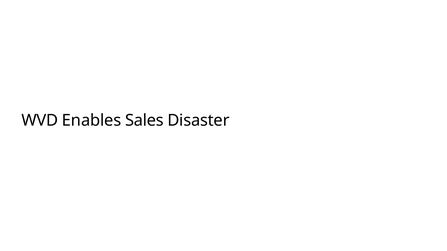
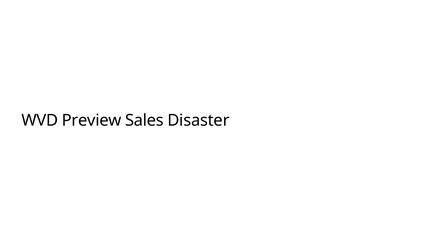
Enables: Enables -> Preview (92, 121)
